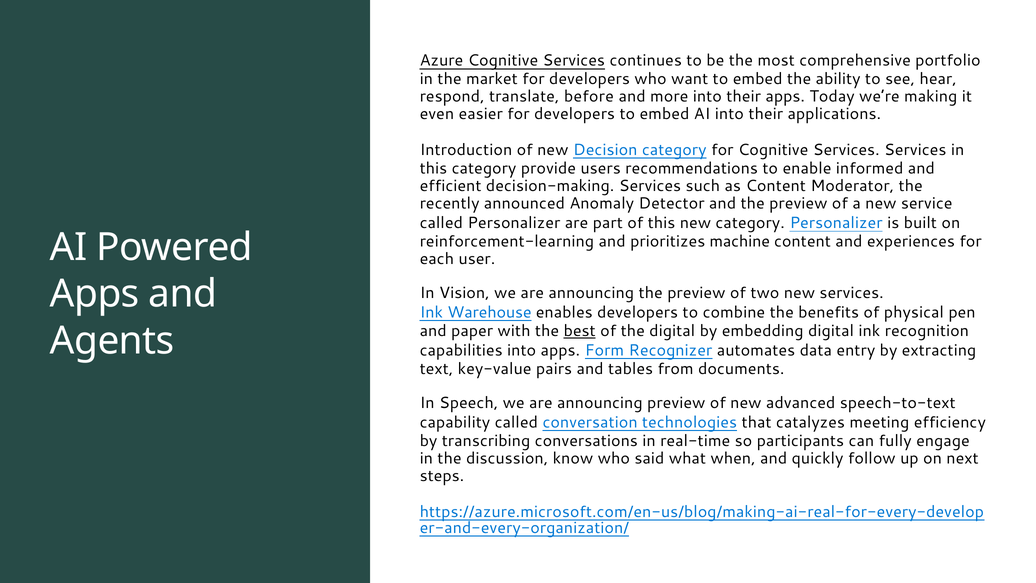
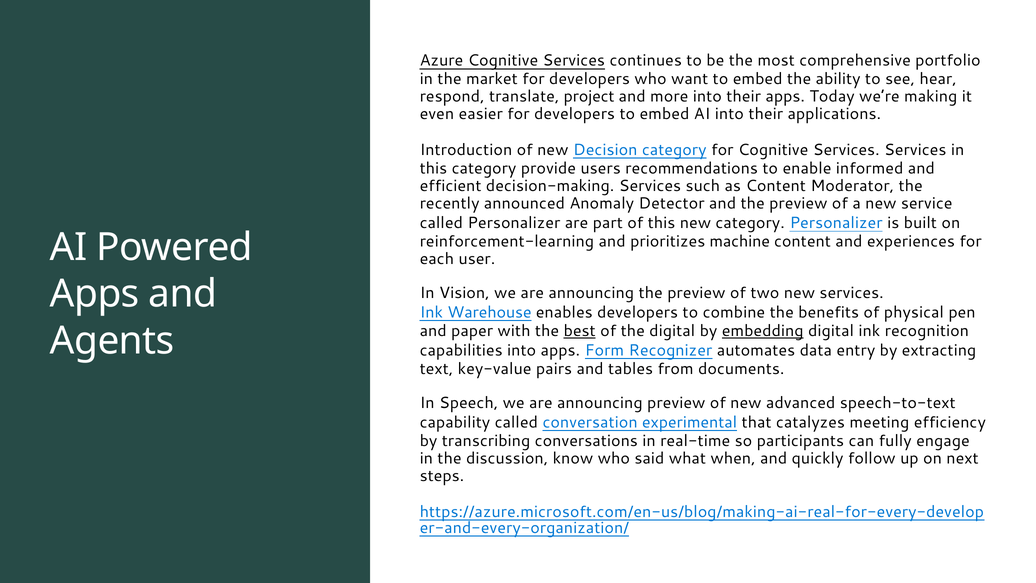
before: before -> project (589, 96)
embedding underline: none -> present (763, 331)
technologies: technologies -> experimental (690, 422)
